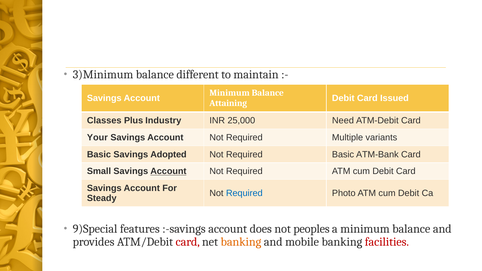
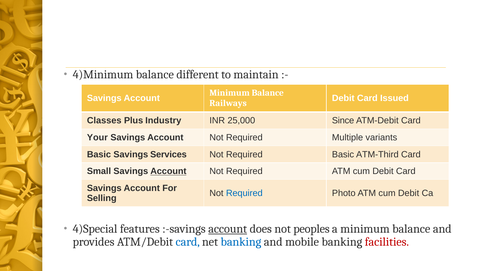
3)Minimum: 3)Minimum -> 4)Minimum (103, 75)
Attaining: Attaining -> Railways (228, 103)
Need: Need -> Since (343, 121)
Adopted: Adopted -> Services (168, 154)
ATM-Bank: ATM-Bank -> ATM-Third (377, 154)
Steady: Steady -> Selling (102, 198)
9)Special: 9)Special -> 4)Special (95, 229)
account underline: none -> present (228, 229)
card colour: red -> blue (188, 242)
banking colour: orange -> blue (241, 242)
